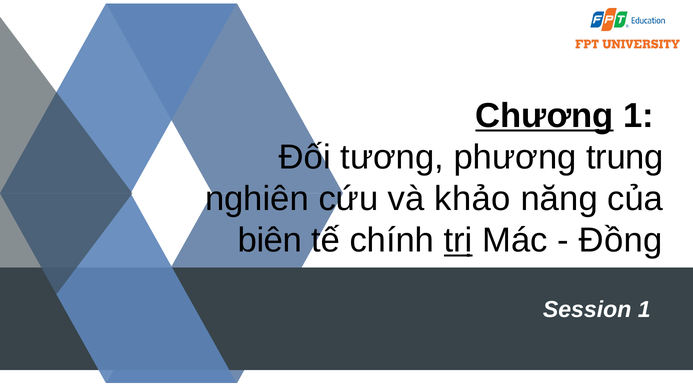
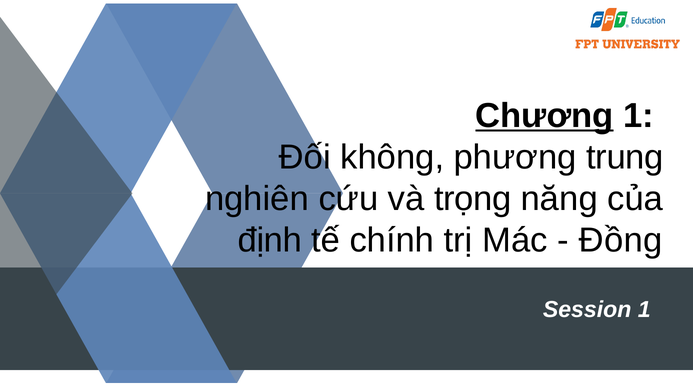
tương: tương -> không (392, 157)
khảo: khảo -> trọng (473, 199)
biên: biên -> định (270, 240)
trị underline: present -> none (458, 240)
